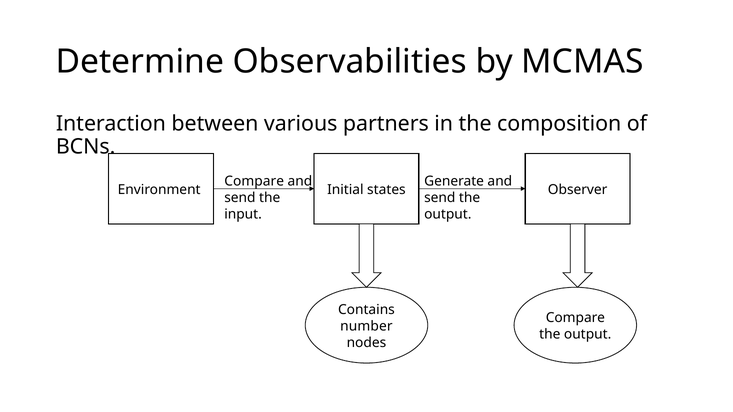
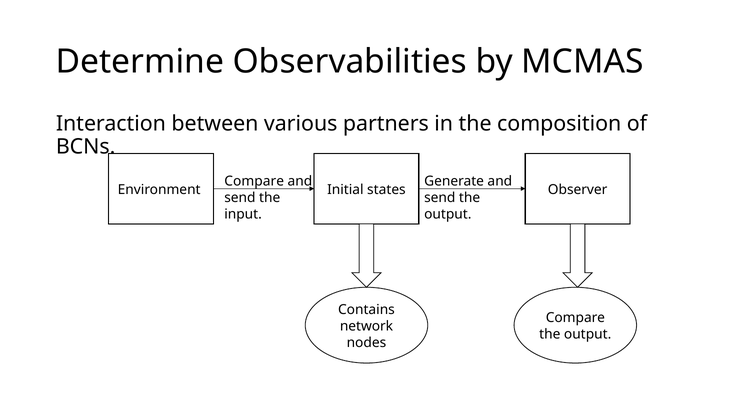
number: number -> network (366, 326)
